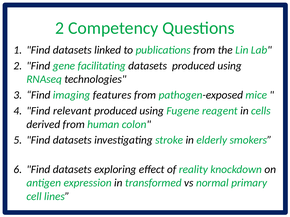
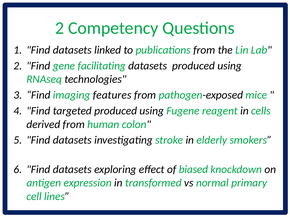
relevant: relevant -> targeted (72, 111)
reality: reality -> biased (193, 170)
